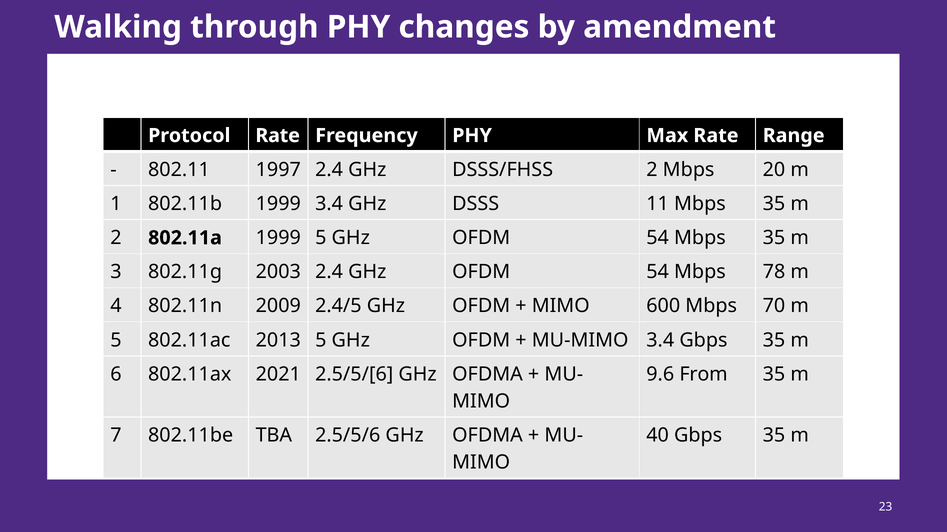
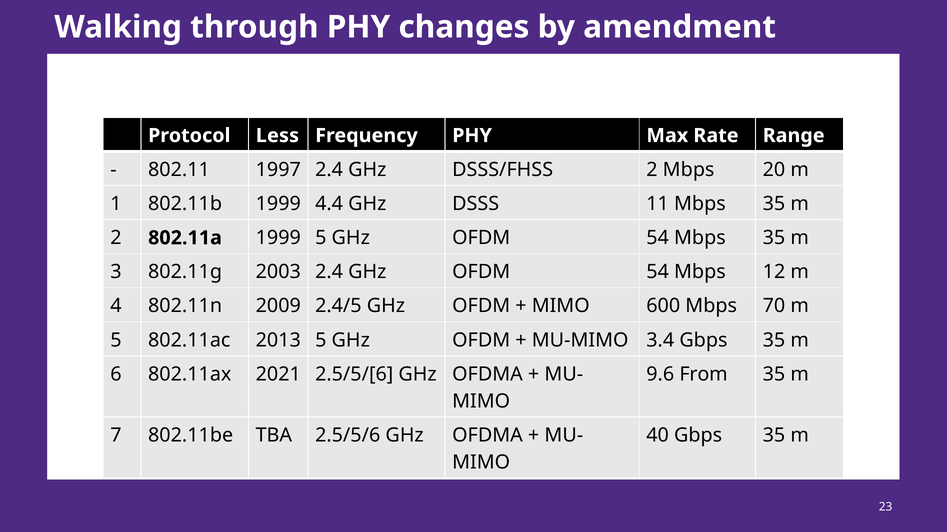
Protocol Rate: Rate -> Less (277, 136)
1999 3.4: 3.4 -> 4.4 (329, 204)
78: 78 -> 12 (774, 272)
